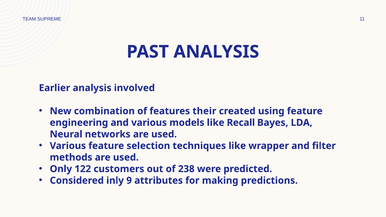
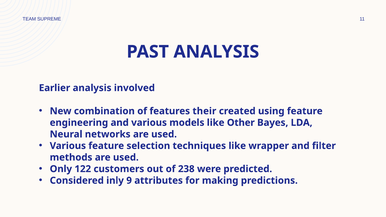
Recall: Recall -> Other (241, 123)
